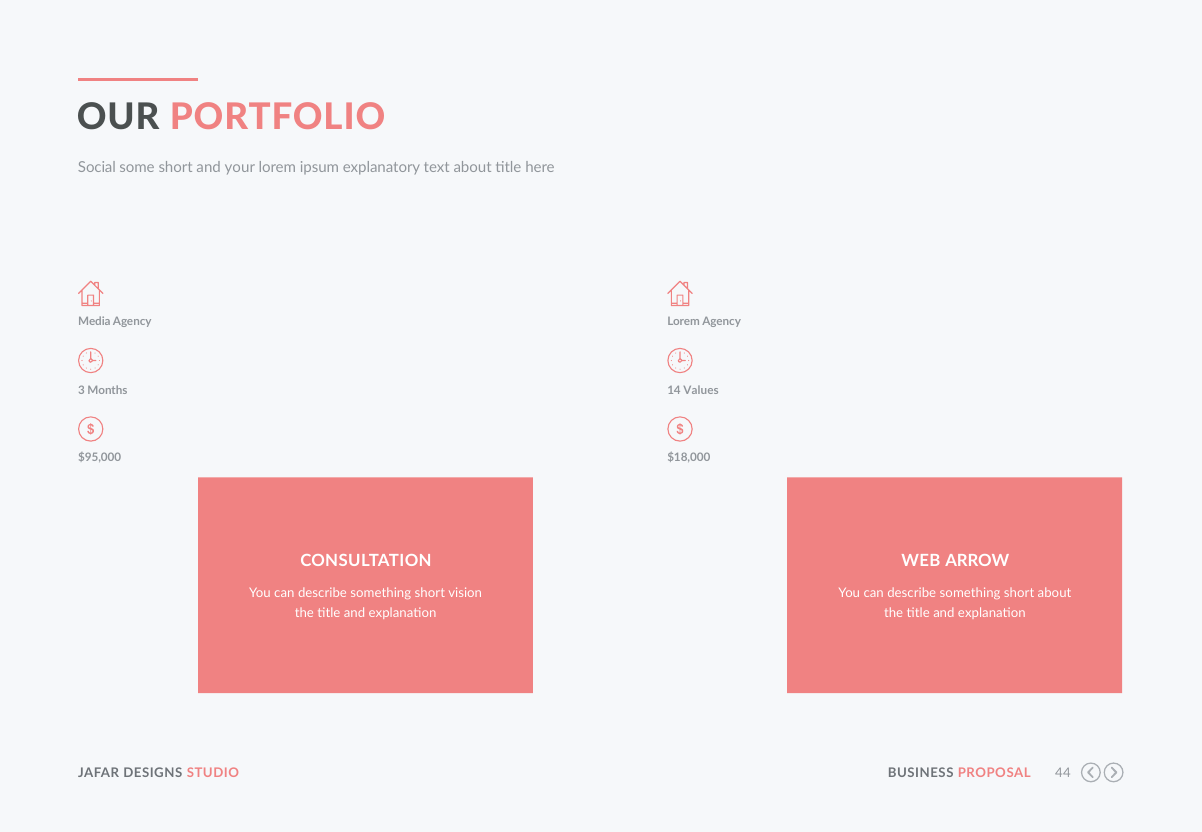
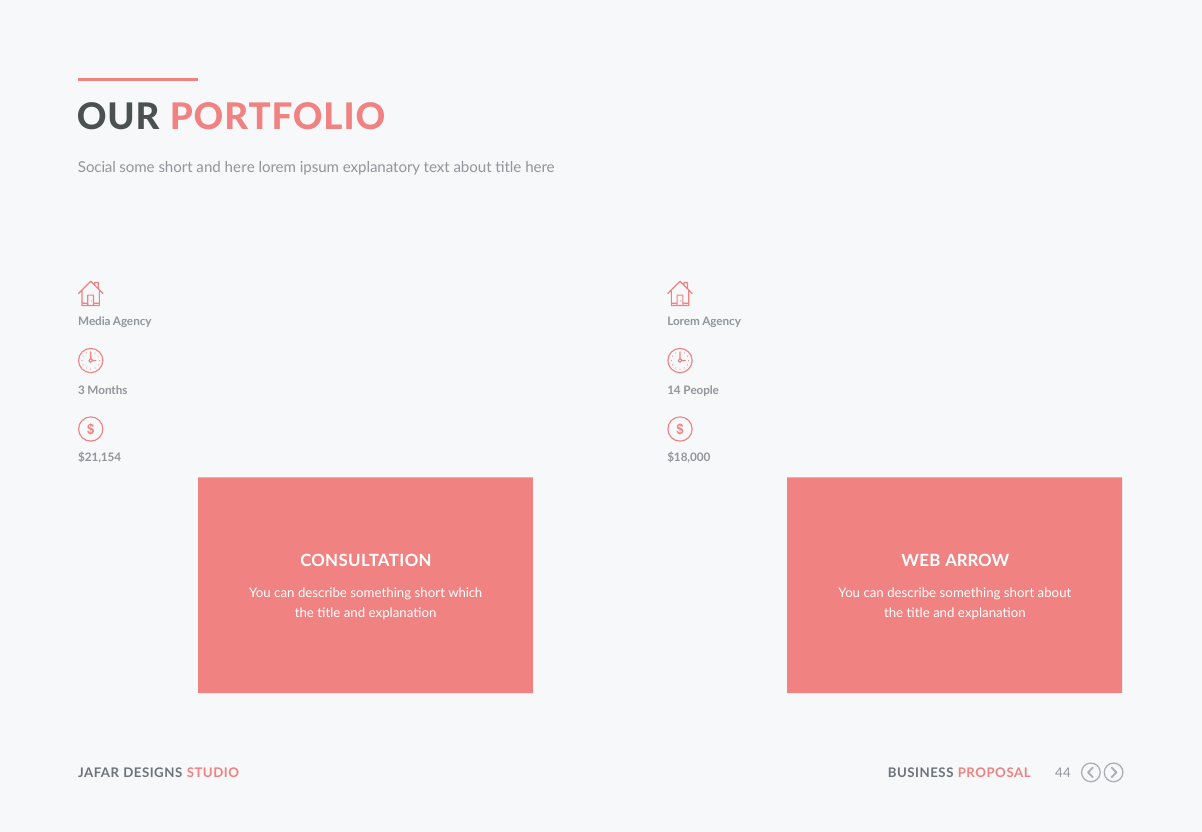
and your: your -> here (240, 167)
Values: Values -> People (701, 391)
$95,000: $95,000 -> $21,154 (100, 458)
vision: vision -> which (465, 593)
